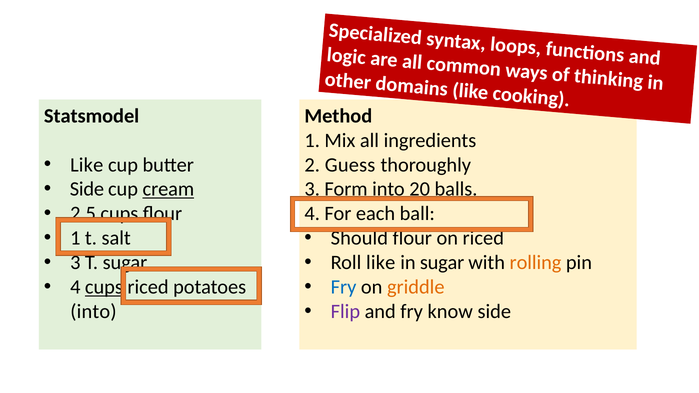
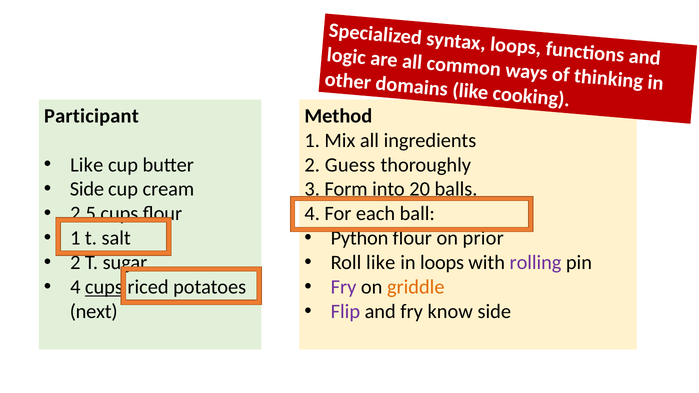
Statsmodel: Statsmodel -> Participant (91, 116)
cream underline: present -> none (168, 189)
Should: Should -> Python (360, 238)
on riced: riced -> prior (483, 238)
3: 3 -> 2 (75, 263)
in sugar: sugar -> loops (442, 263)
rolling colour: orange -> purple (536, 263)
Fry colour: blue -> purple (344, 287)
into: into -> next (94, 312)
